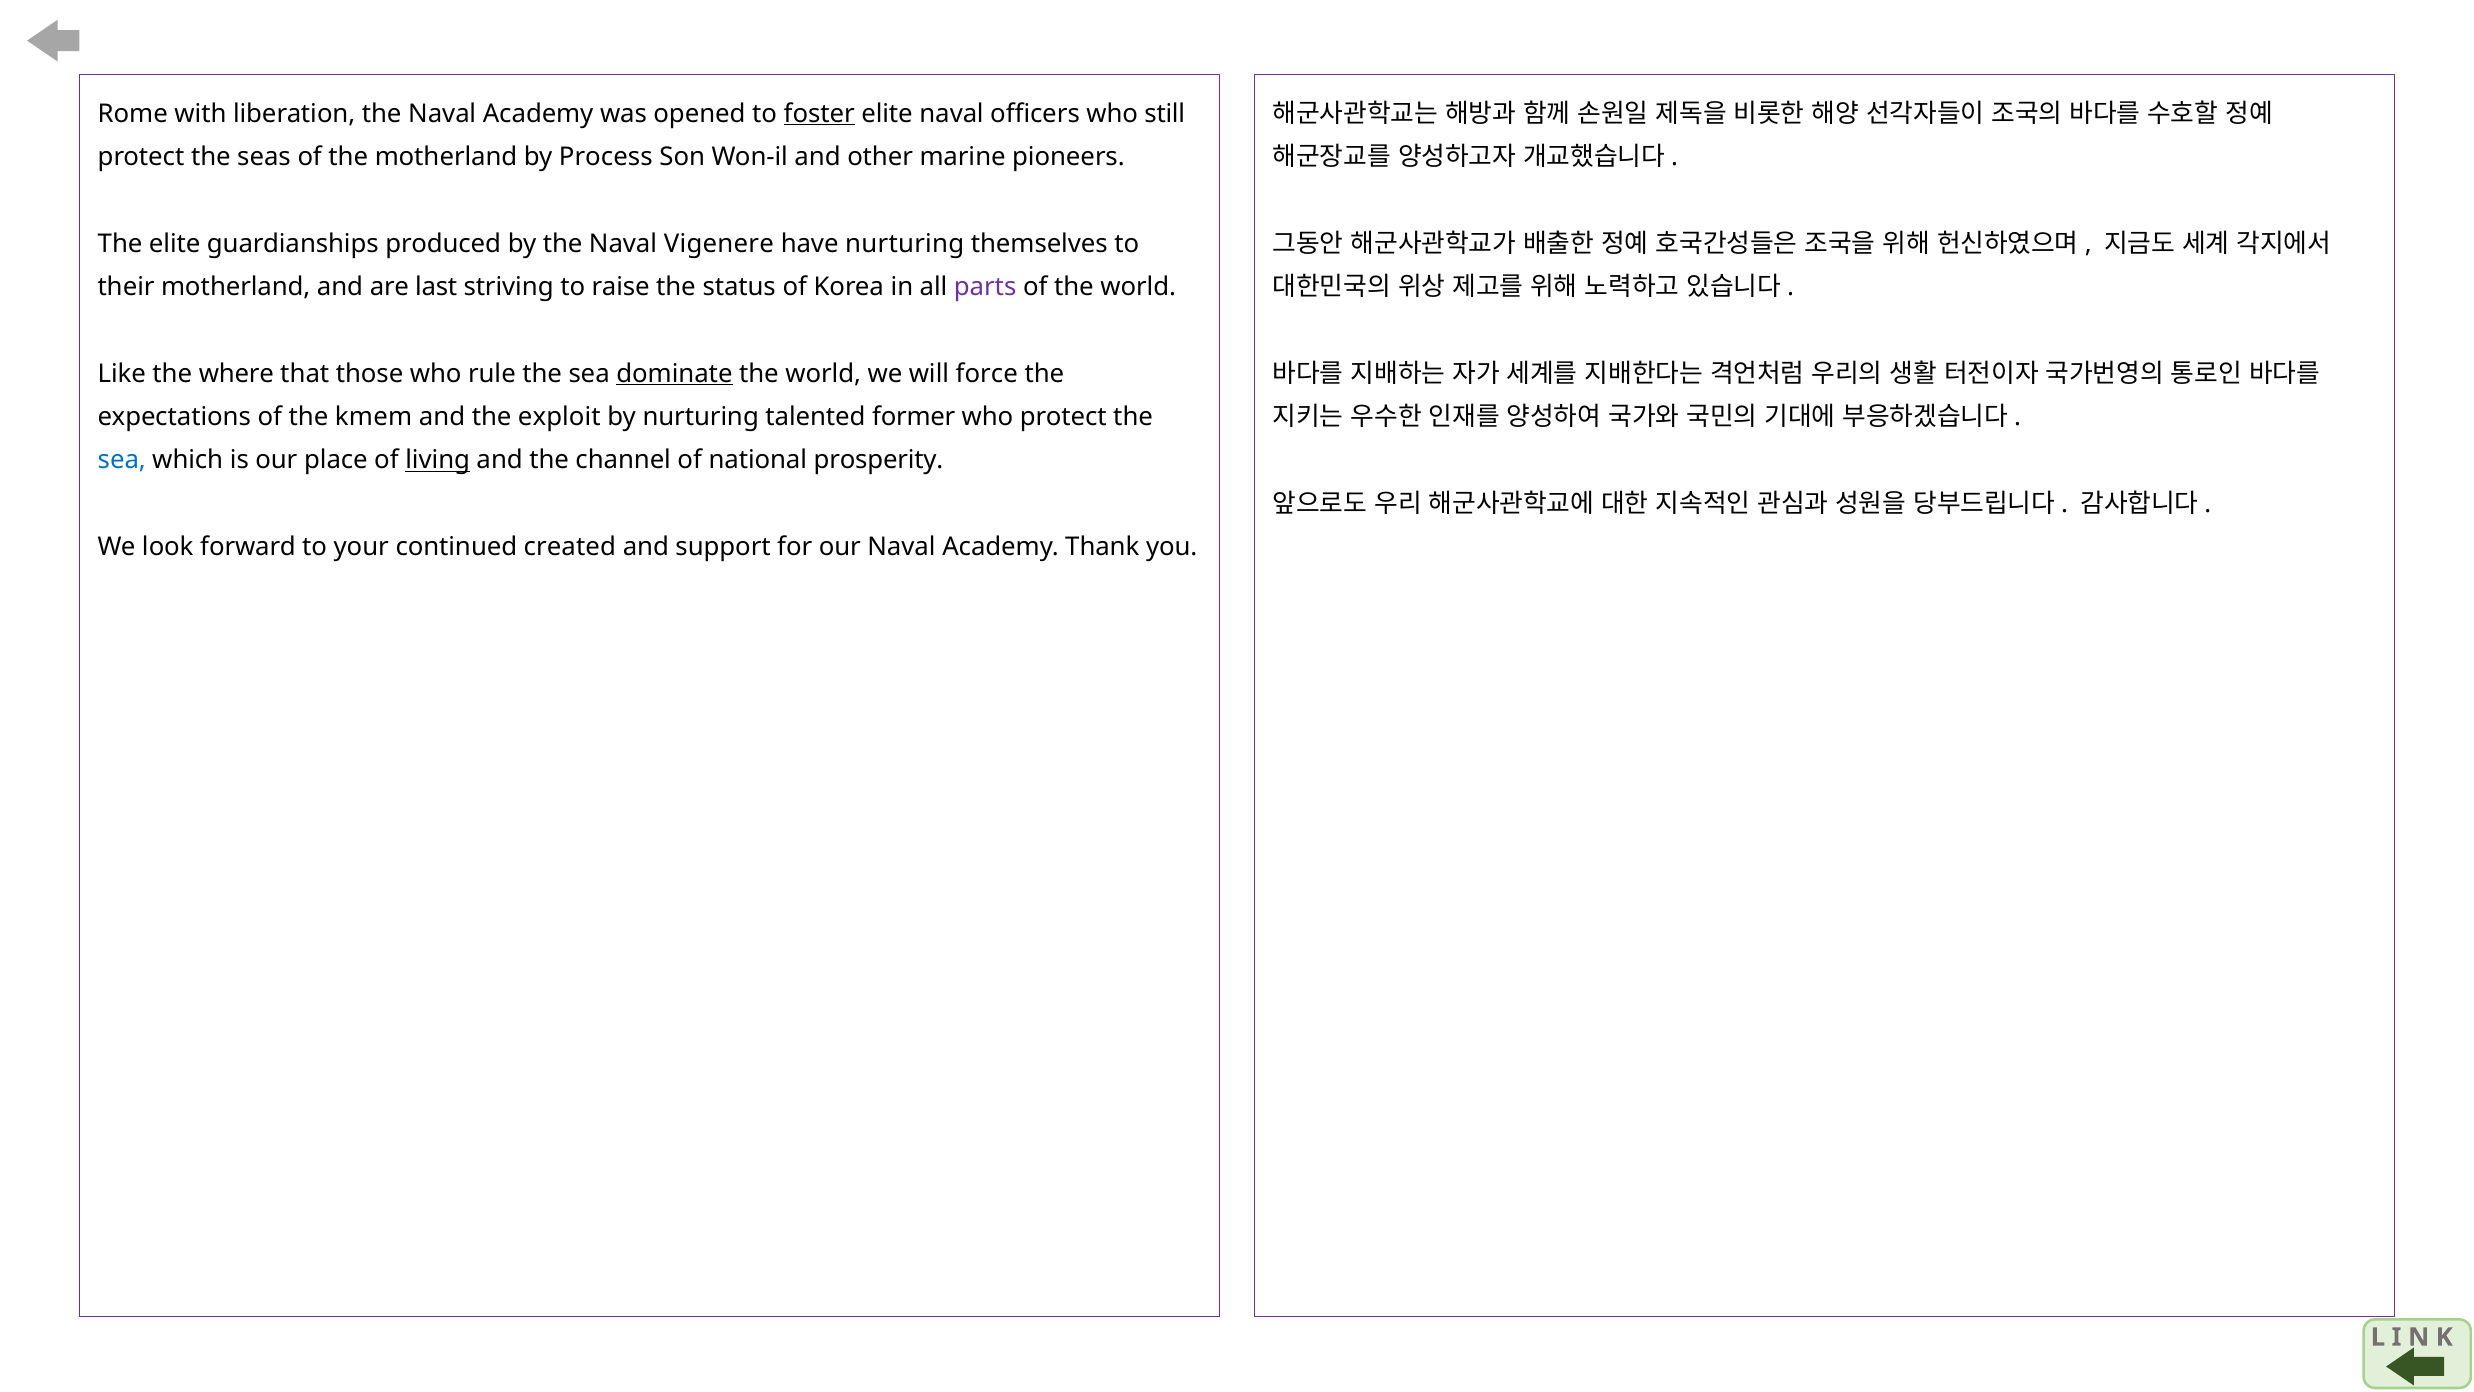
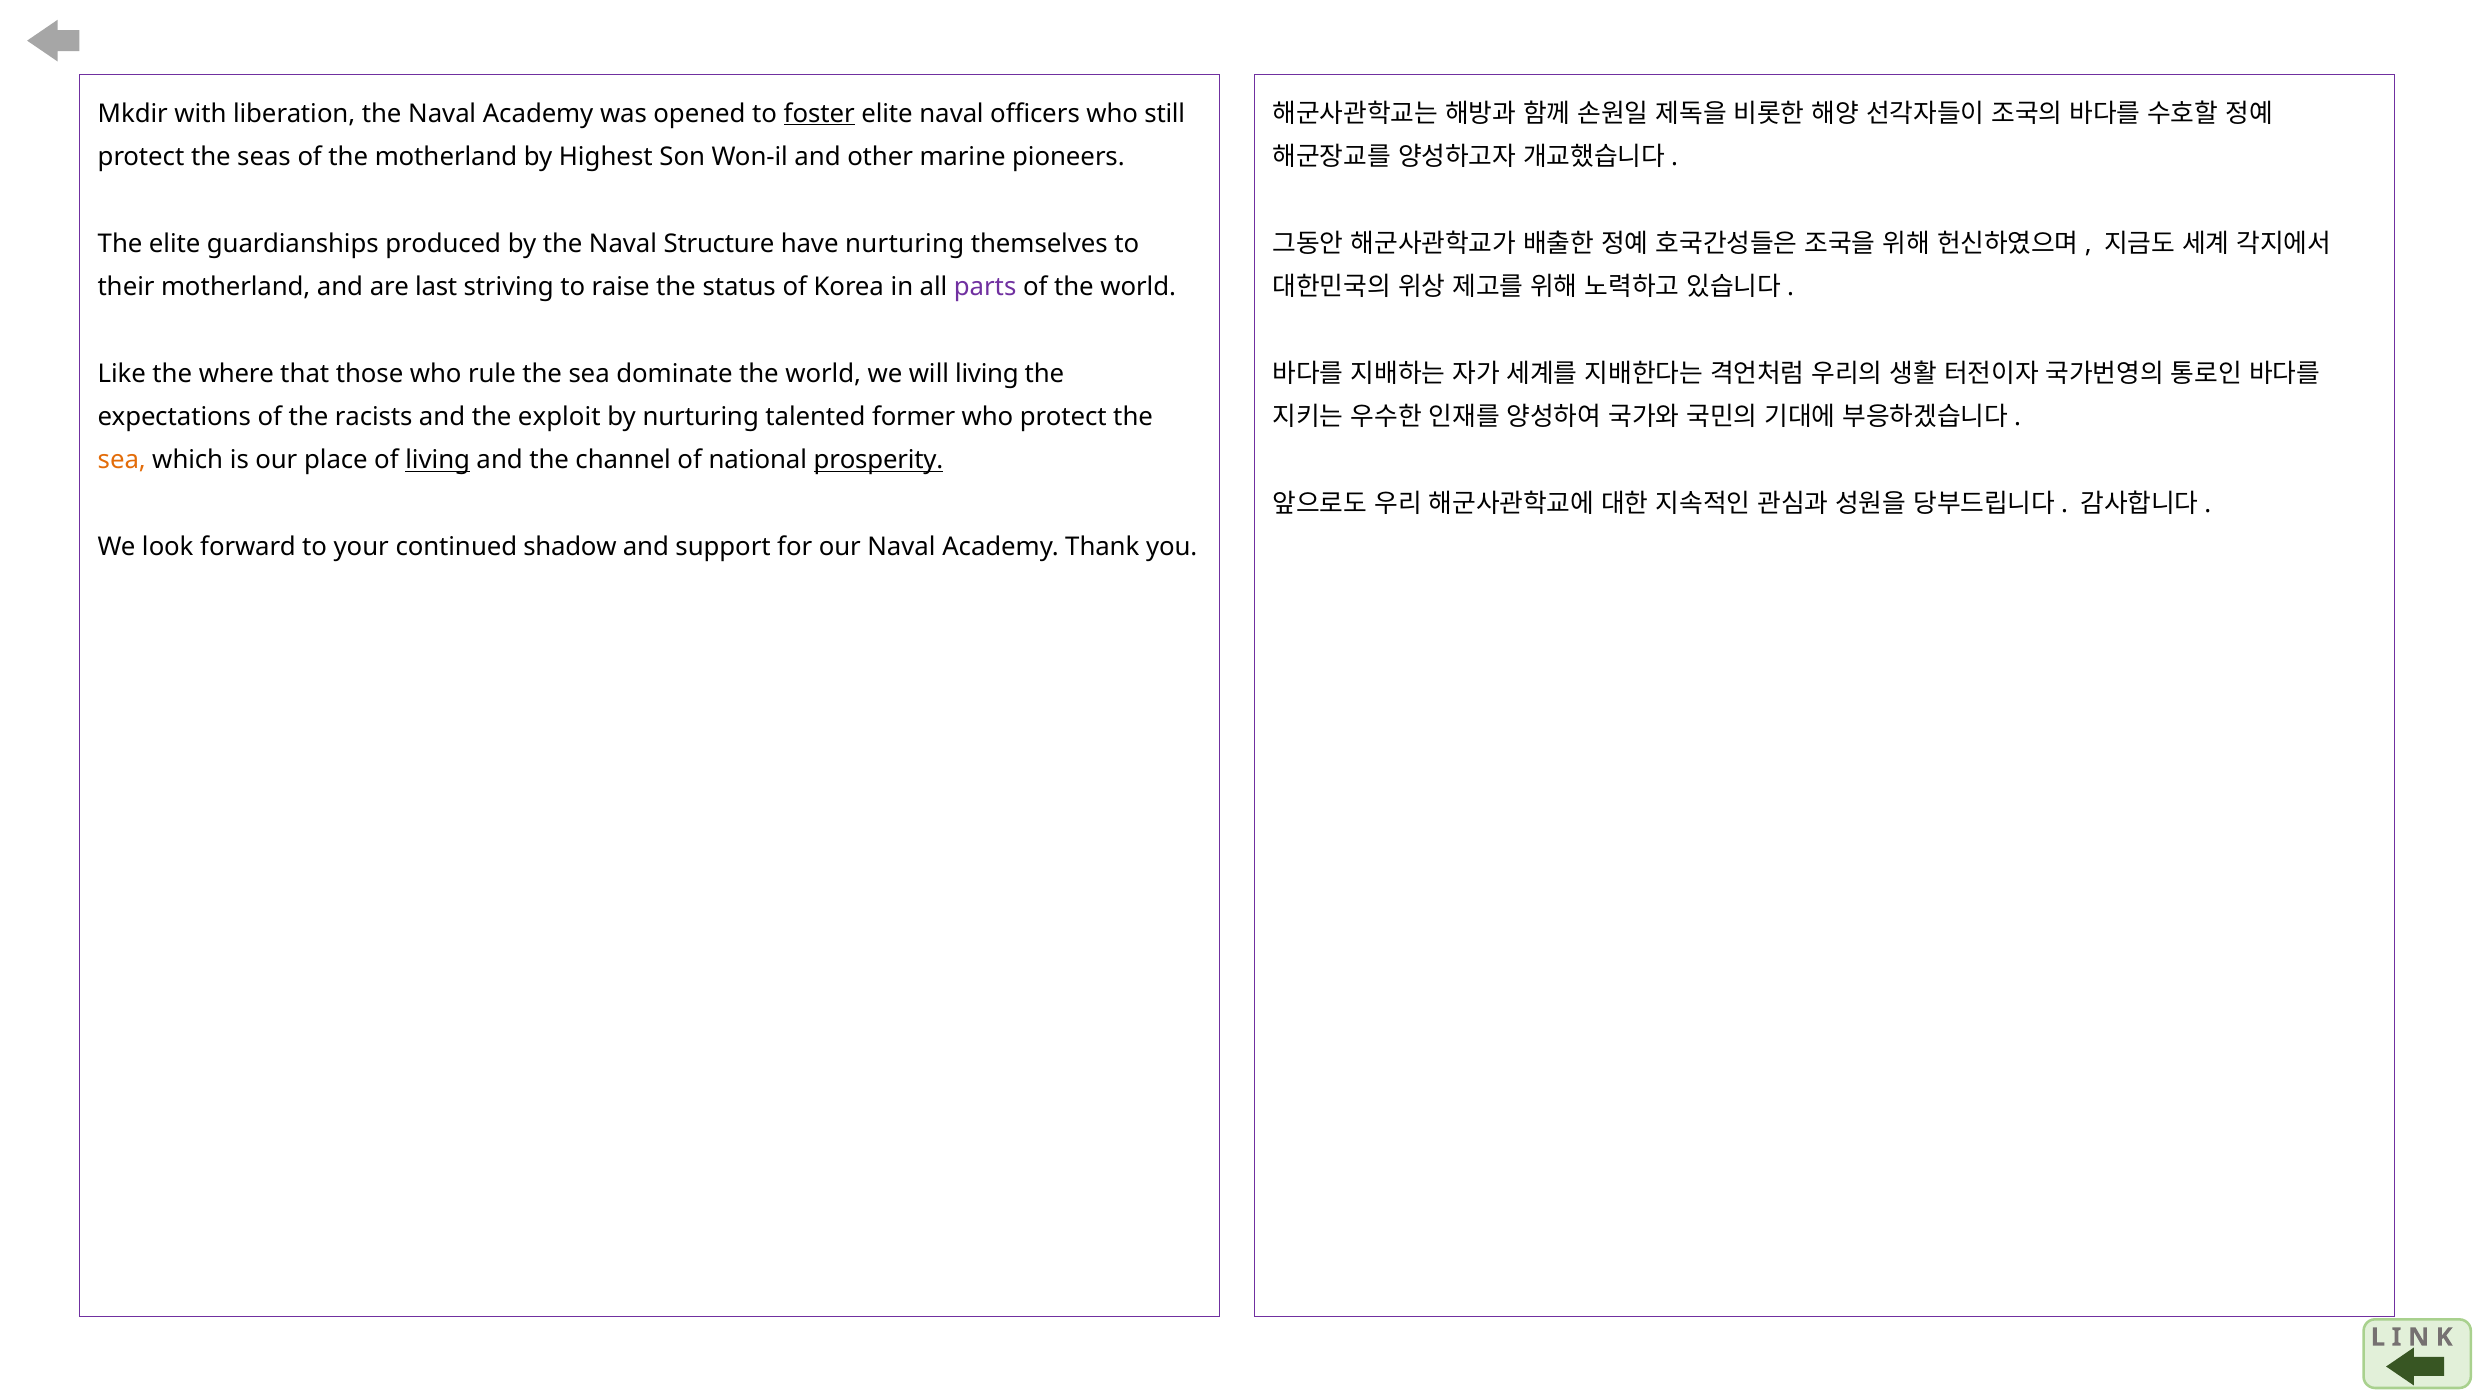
Rome: Rome -> Mkdir (133, 114)
Process: Process -> Highest (606, 157)
Vigenere: Vigenere -> Structure (719, 244)
dominate underline: present -> none (674, 373)
will force: force -> living (987, 373)
kmem: kmem -> racists (374, 417)
sea colour: blue -> orange (122, 460)
prosperity underline: none -> present (879, 460)
created: created -> shadow (570, 547)
